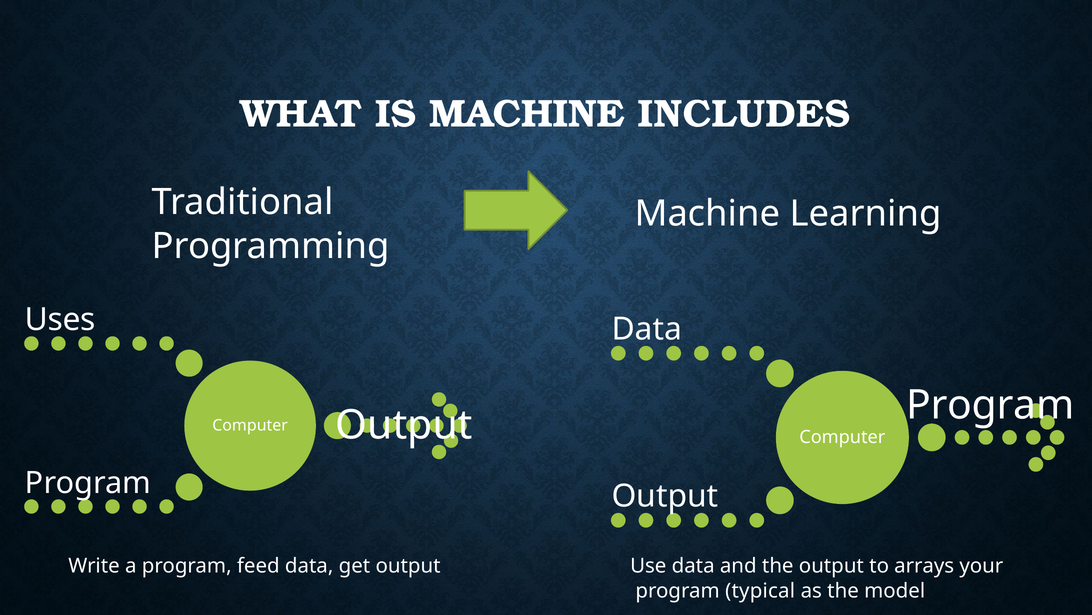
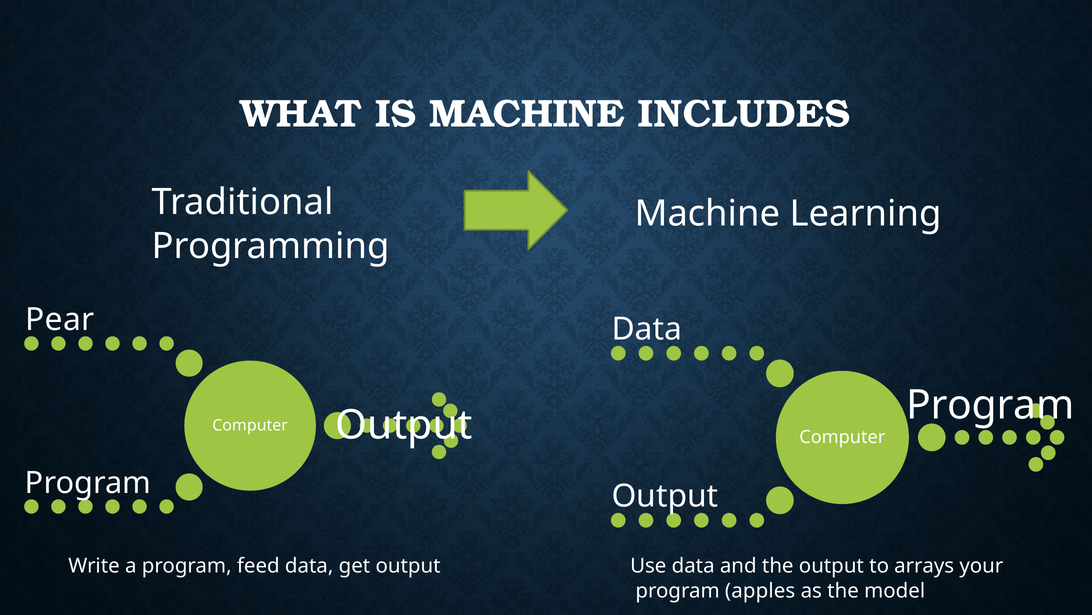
Uses: Uses -> Pear (60, 319)
typical: typical -> apples (760, 590)
